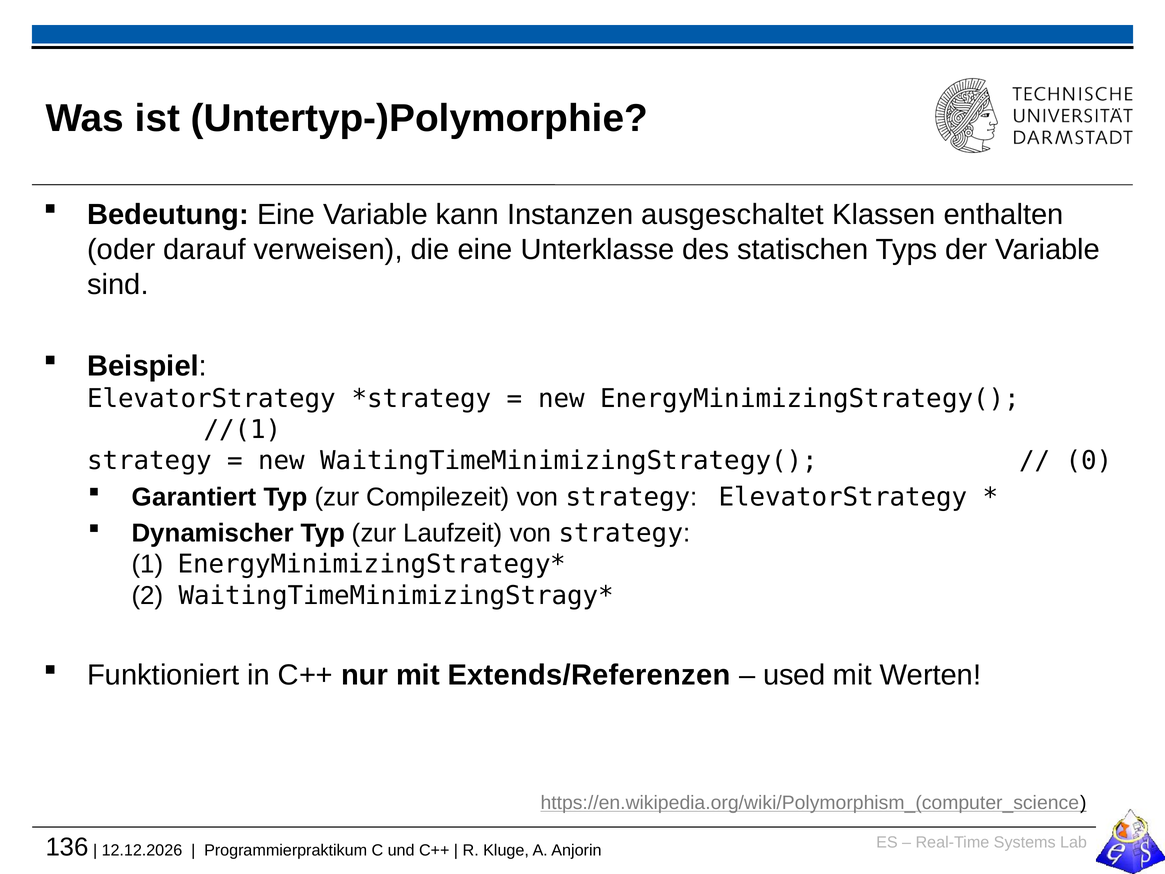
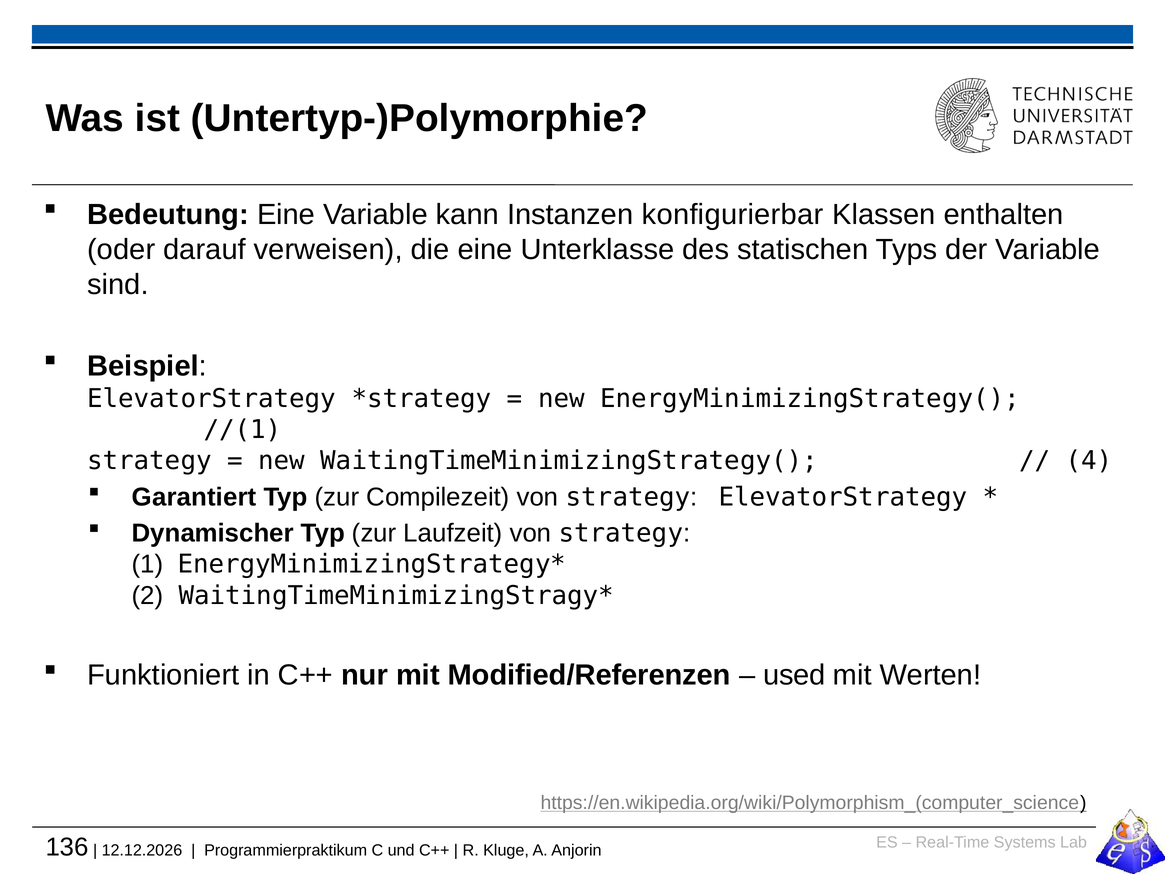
ausgeschaltet: ausgeschaltet -> konfigurierbar (733, 214)
0: 0 -> 4 (1089, 461)
Extends/Referenzen: Extends/Referenzen -> Modified/Referenzen (589, 675)
